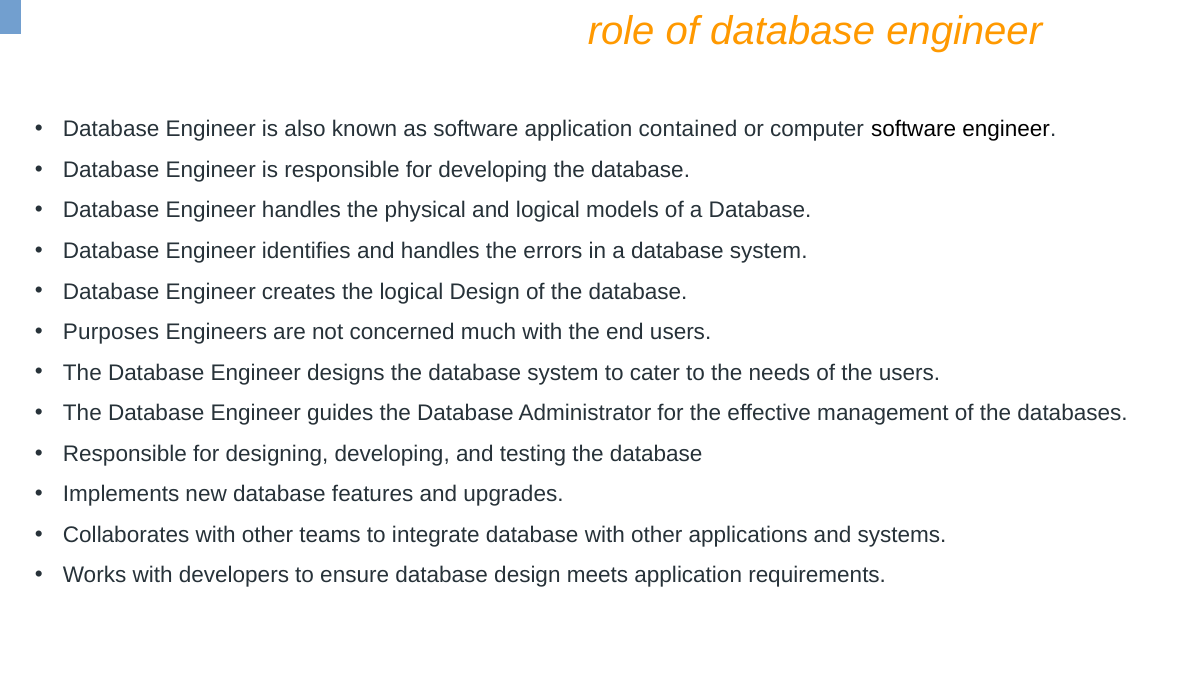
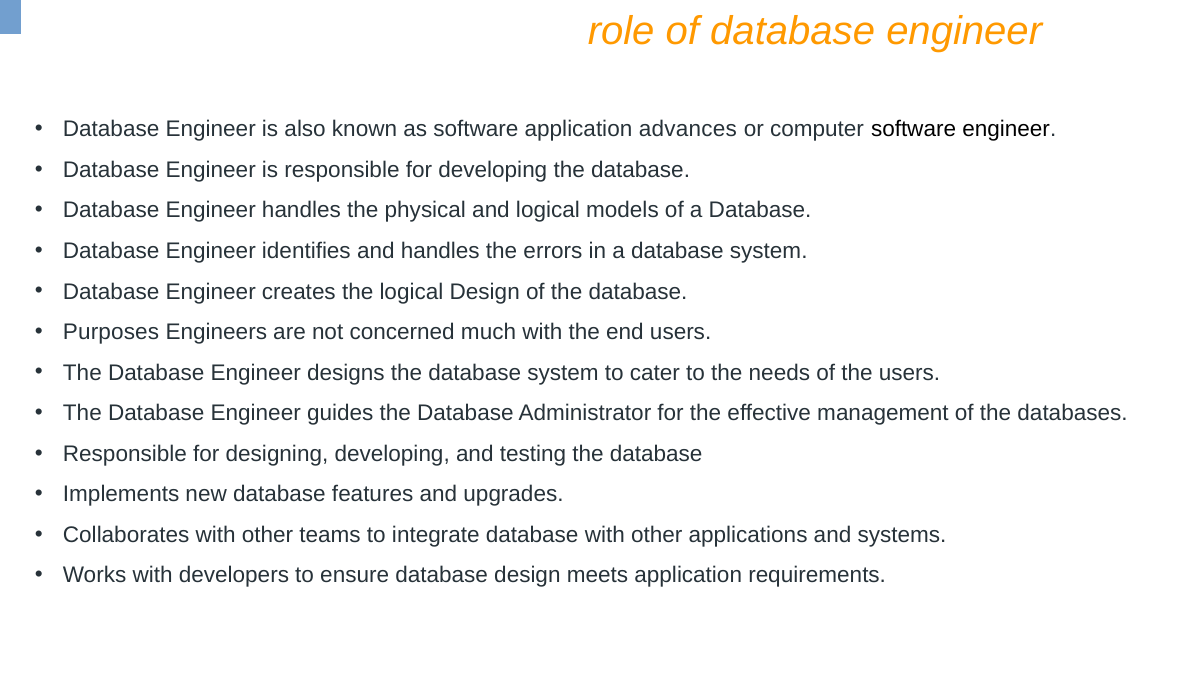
contained: contained -> advances (688, 129)
